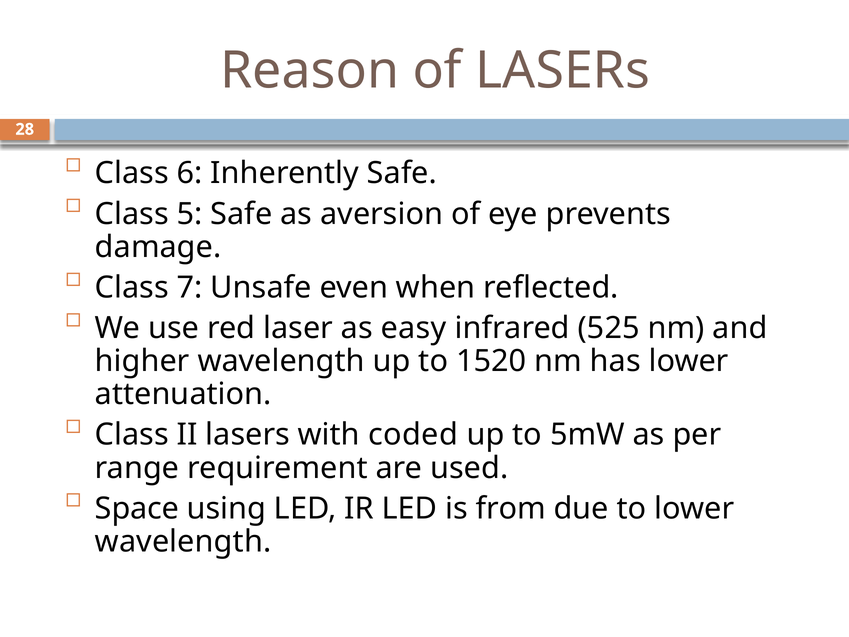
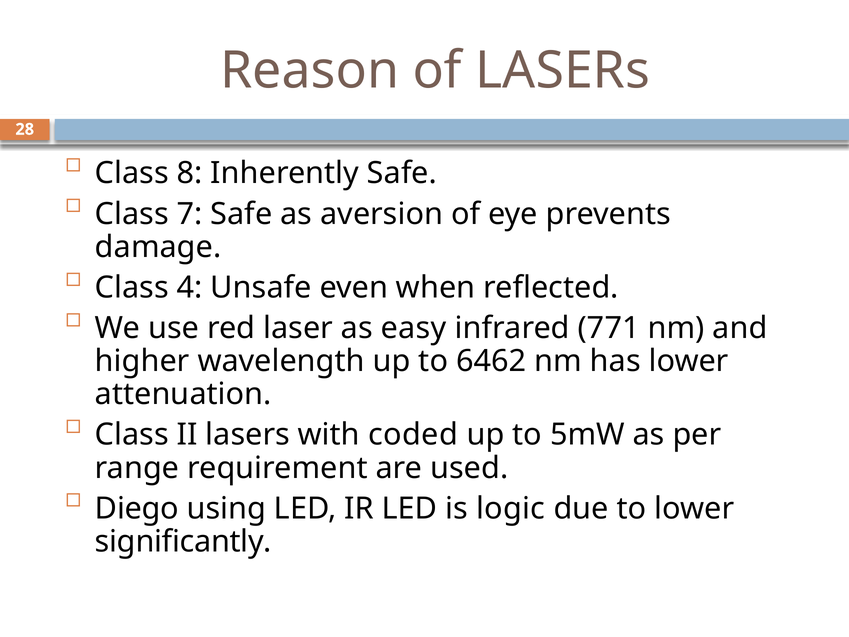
6: 6 -> 8 (190, 173)
5: 5 -> 7 (190, 214)
7: 7 -> 4 (190, 287)
525: 525 -> 771 (609, 328)
1520: 1520 -> 6462 (491, 361)
Space: Space -> Diego (137, 508)
from: from -> logic (511, 508)
wavelength: wavelength -> significantly (183, 541)
